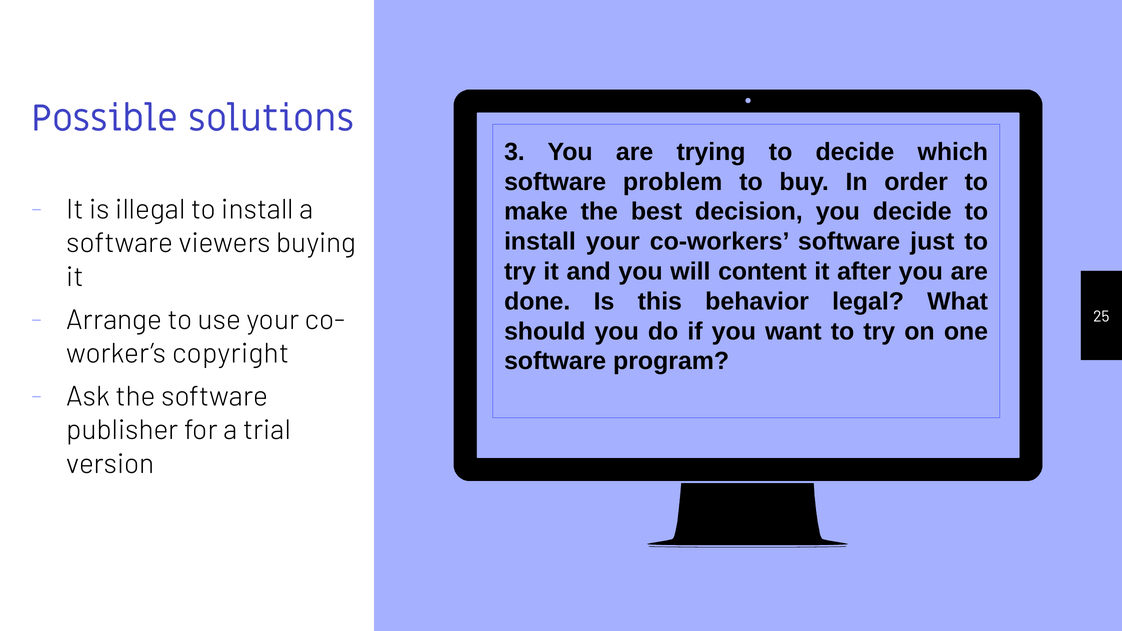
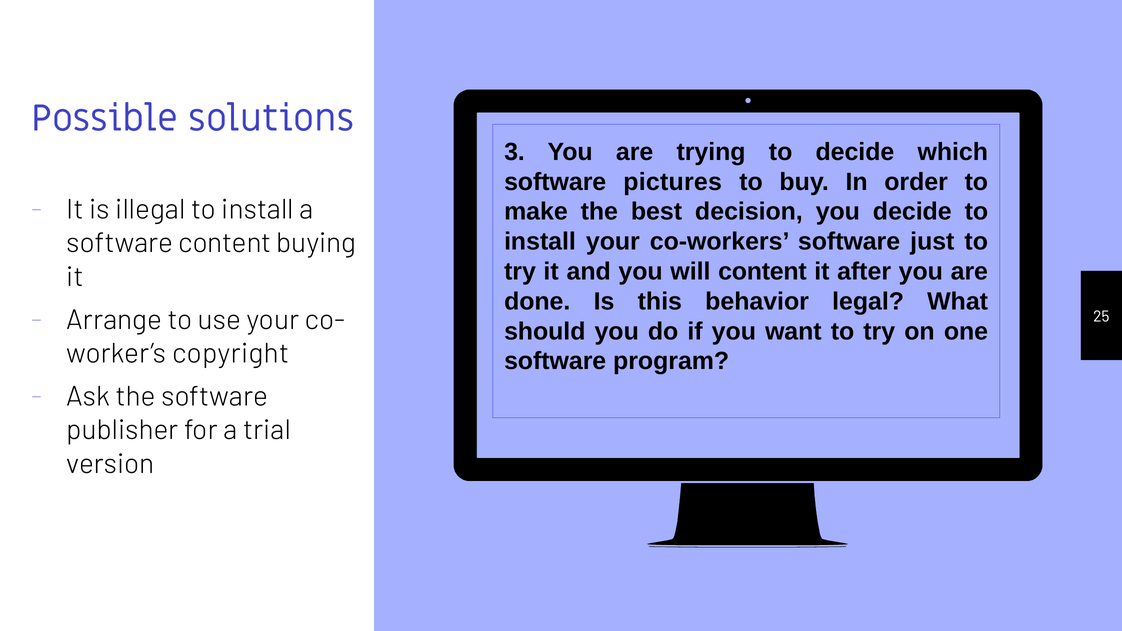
problem: problem -> pictures (673, 182)
software viewers: viewers -> content (225, 243)
